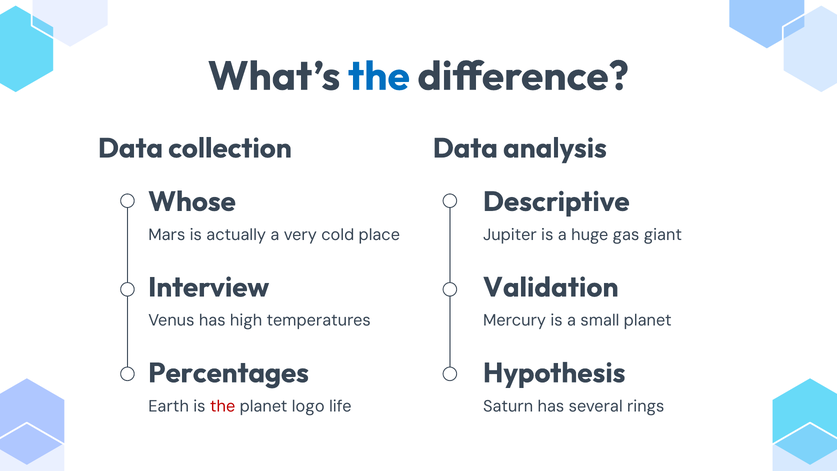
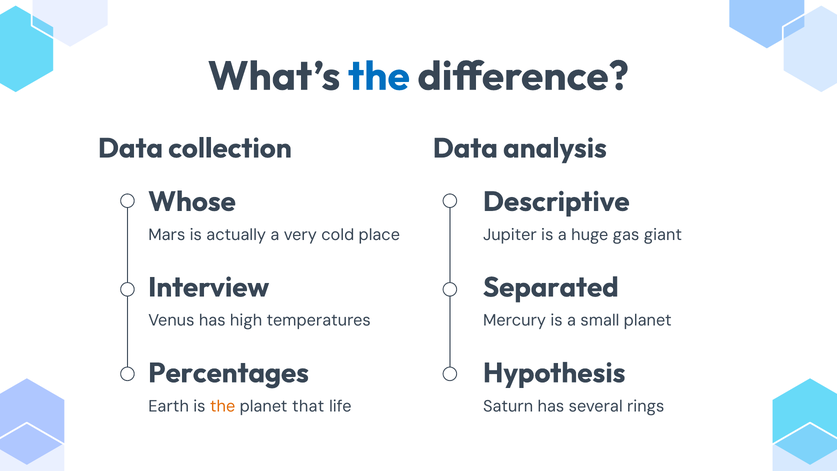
Validation: Validation -> Separated (551, 287)
the colour: red -> orange (223, 406)
logo: logo -> that (308, 406)
